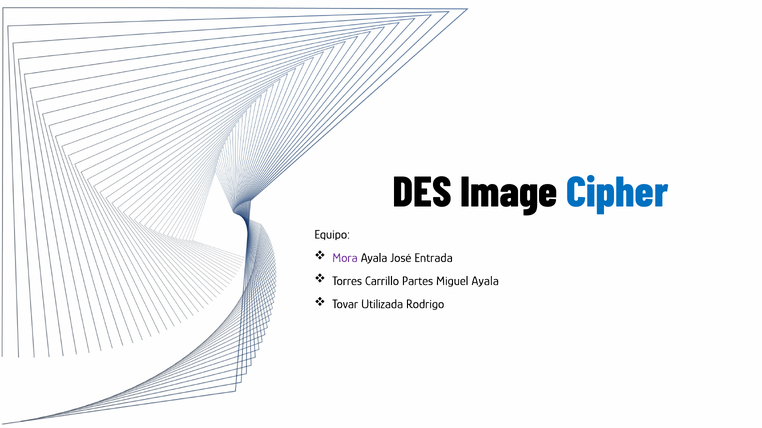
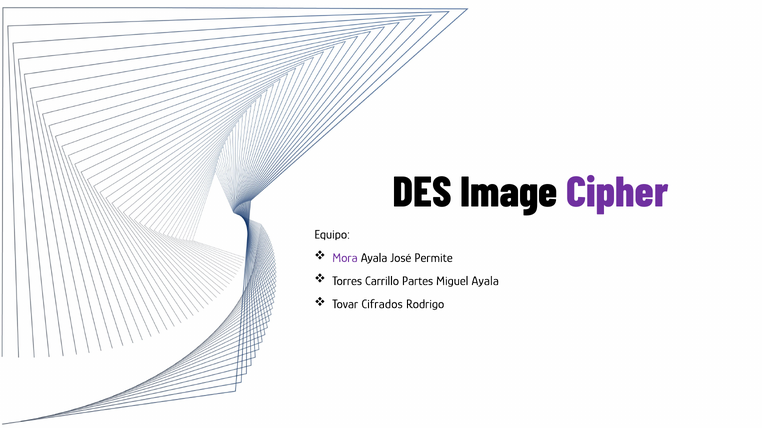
Cipher colour: blue -> purple (617, 193)
Entrada: Entrada -> Permite (433, 258)
Utilizada: Utilizada -> Cifrados (382, 304)
